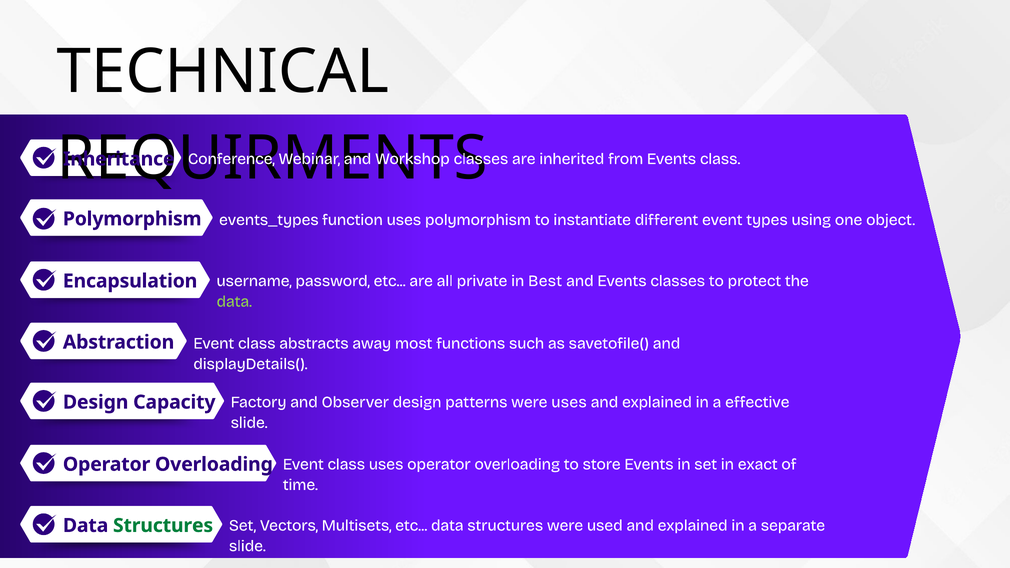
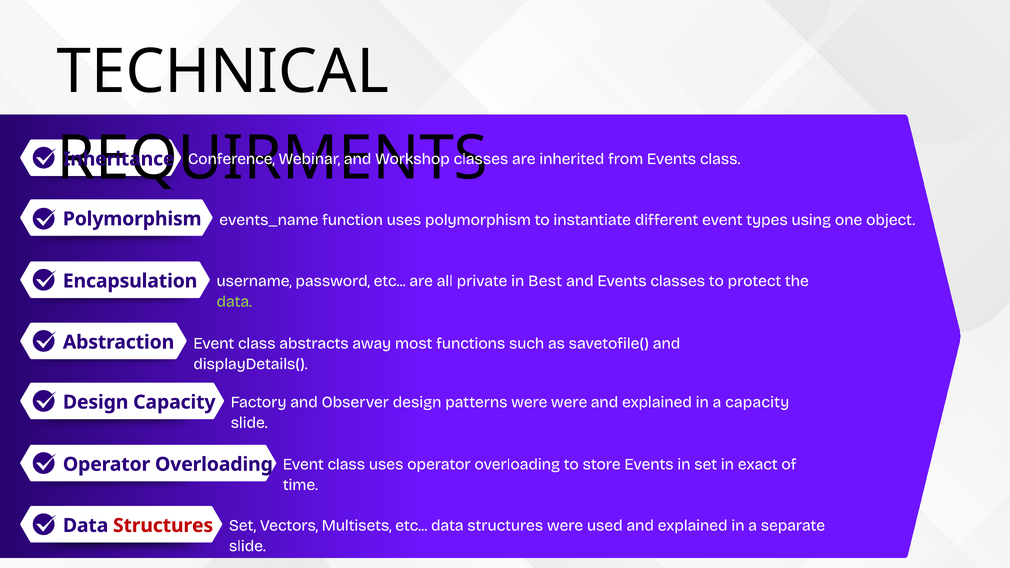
events_types: events_types -> events_name (269, 220)
were uses: uses -> were (569, 402)
a effective: effective -> capacity (757, 402)
Structures colour: green -> red (163, 526)
